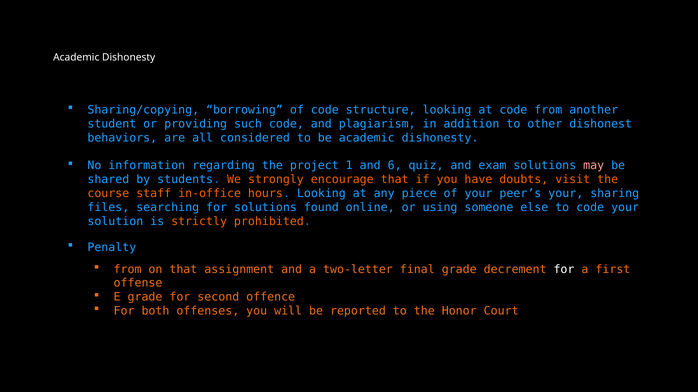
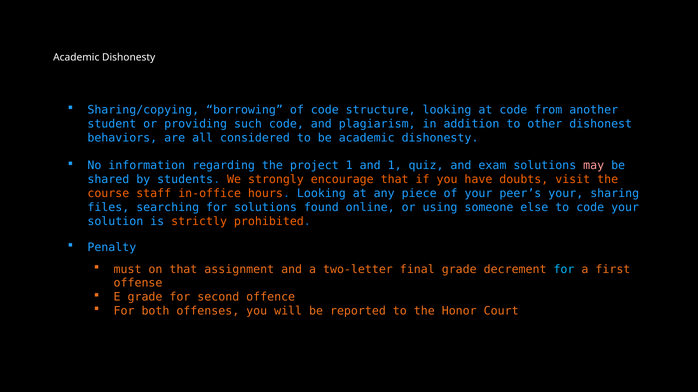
and 6: 6 -> 1 (395, 166)
from: from -> must (128, 270)
for colour: white -> light blue (564, 270)
